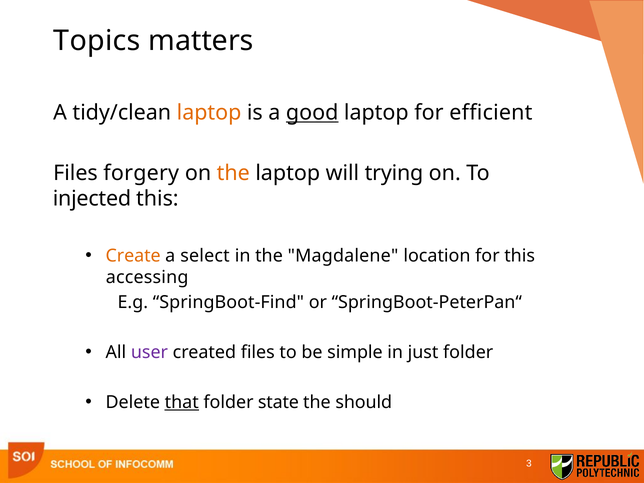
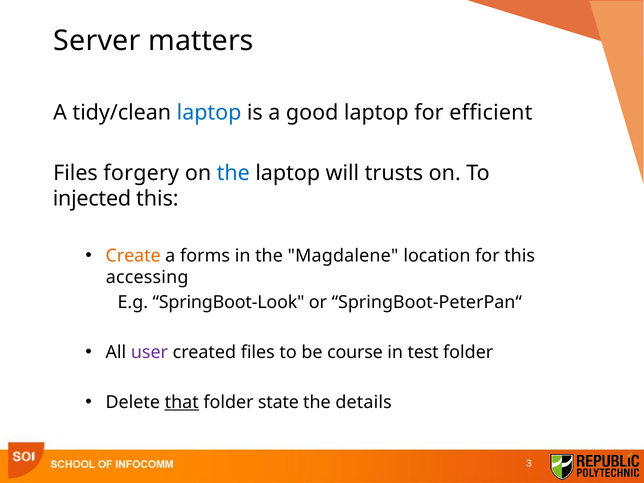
Topics: Topics -> Server (97, 41)
laptop colour: orange -> blue (209, 113)
good underline: present -> none (312, 113)
the colour: orange -> blue (233, 173)
trying: trying -> trusts (394, 173)
select: select -> forms (205, 256)
SpringBoot-Find: SpringBoot-Find -> SpringBoot-Look (229, 302)
simple: simple -> course (355, 352)
just: just -> test (423, 352)
should: should -> details (364, 402)
